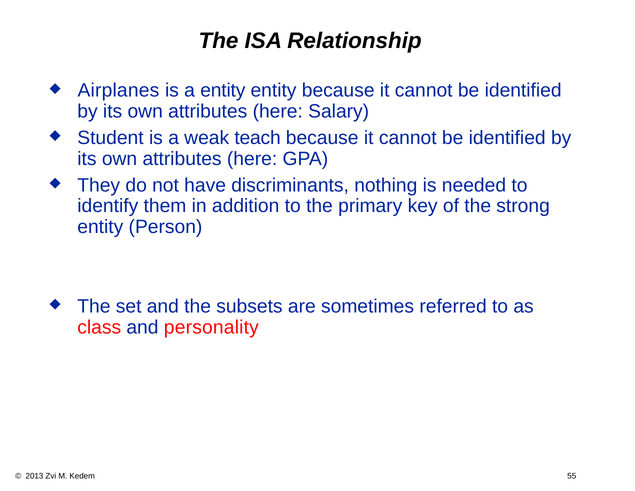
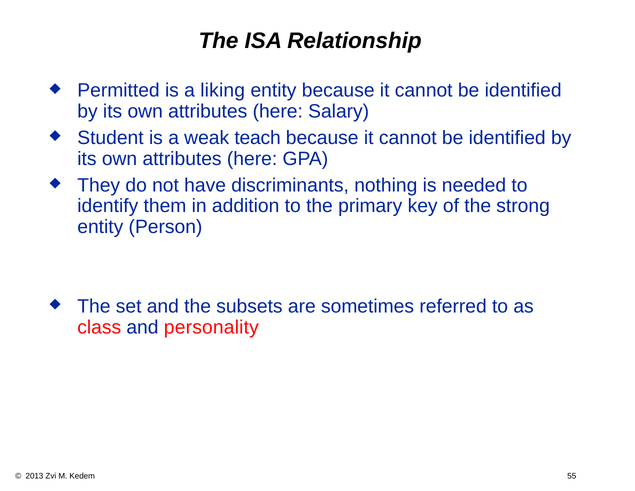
Airplanes: Airplanes -> Permitted (119, 90)
a entity: entity -> liking (223, 90)
